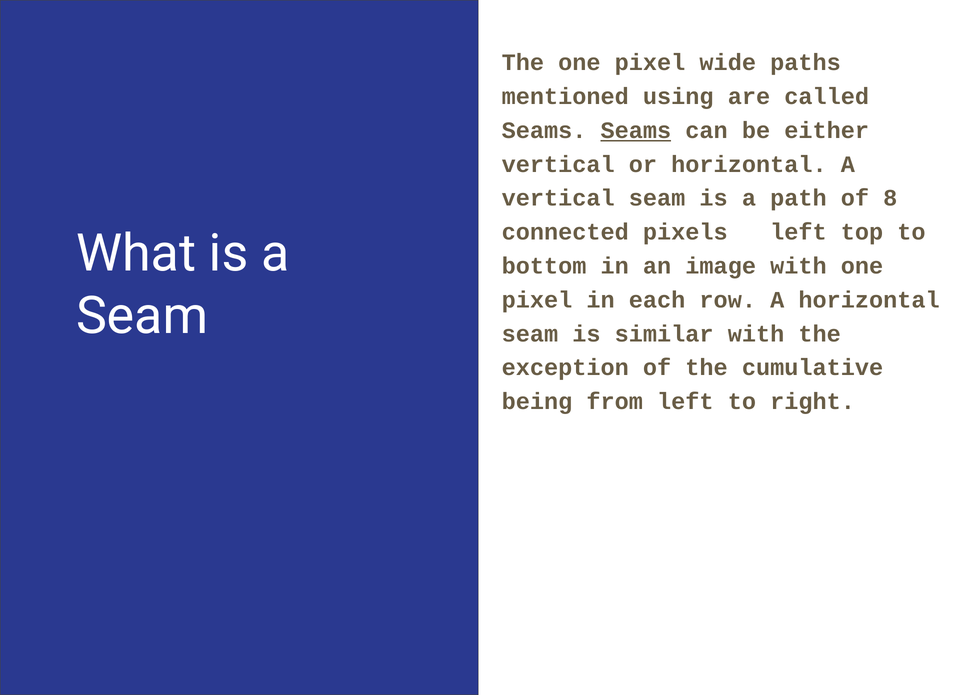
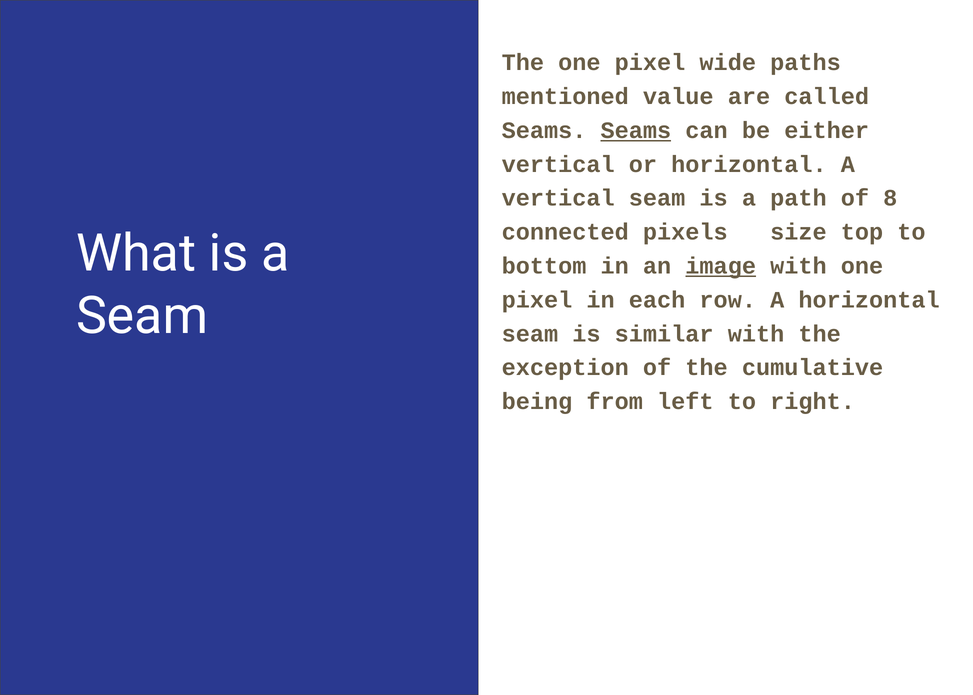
using: using -> value (678, 97)
pixels left: left -> size (798, 232)
image underline: none -> present (721, 266)
